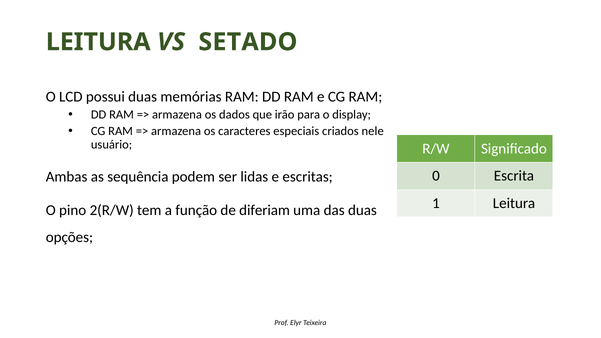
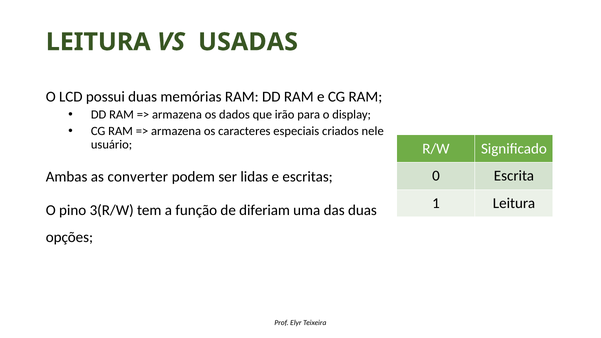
SETADO: SETADO -> USADAS (248, 42)
sequência: sequência -> converter (138, 177)
2(R/W: 2(R/W -> 3(R/W (112, 210)
